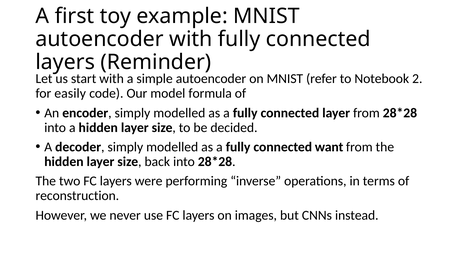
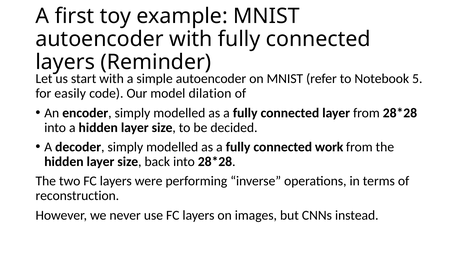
2: 2 -> 5 (417, 79)
formula: formula -> dilation (210, 93)
want: want -> work (329, 147)
